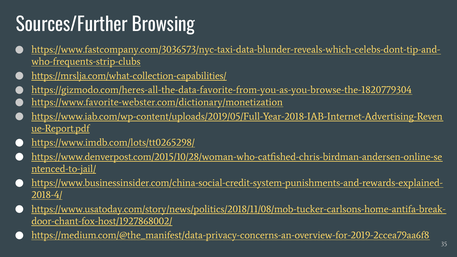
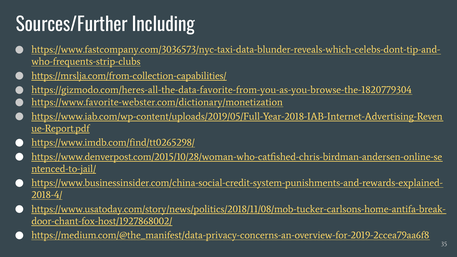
Browsing: Browsing -> Including (163, 25)
https://mrslja.com/what-collection-capabilities/: https://mrslja.com/what-collection-capabilities/ -> https://mrslja.com/from-collection-capabilities/ (129, 76)
https://www.imdb.com/lots/tt0265298/: https://www.imdb.com/lots/tt0265298/ -> https://www.imdb.com/find/tt0265298/ (113, 143)
